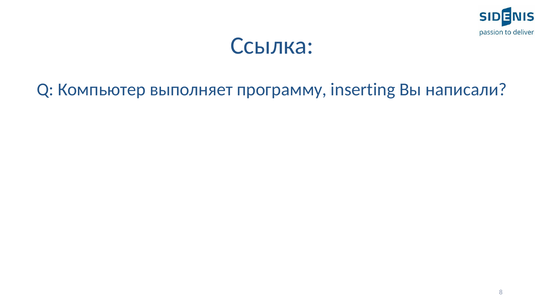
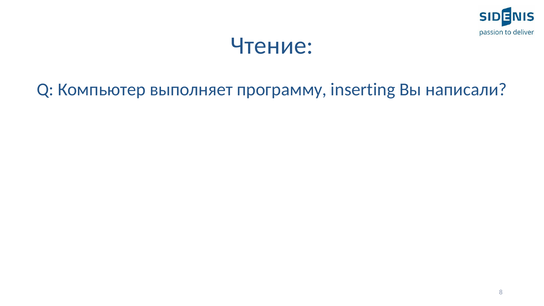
Ссылка: Ссылка -> Чтение (272, 46)
